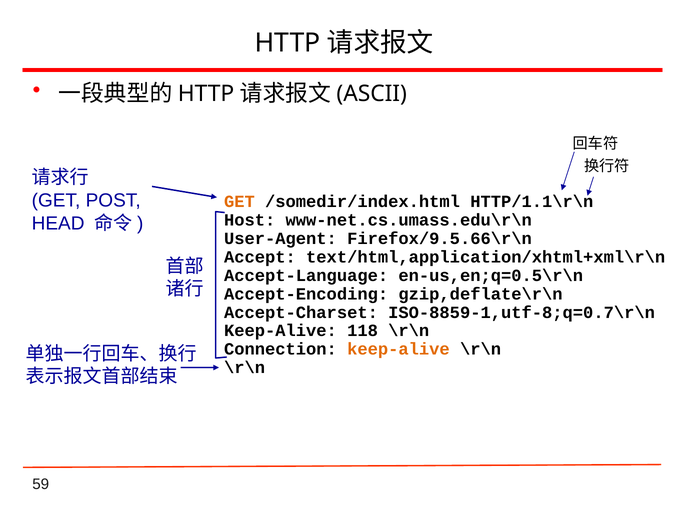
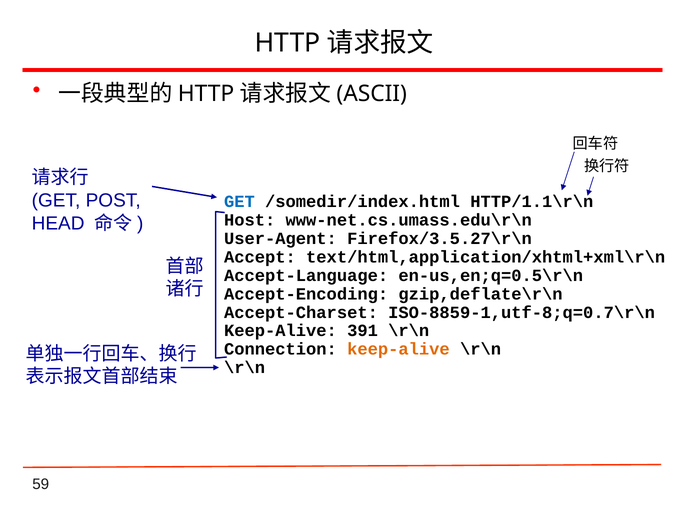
GET colour: orange -> blue (239, 202)
Firefox/9.5.66\r\n: Firefox/9.5.66\r\n -> Firefox/3.5.27\r\n (439, 238)
118: 118 -> 391 (363, 331)
